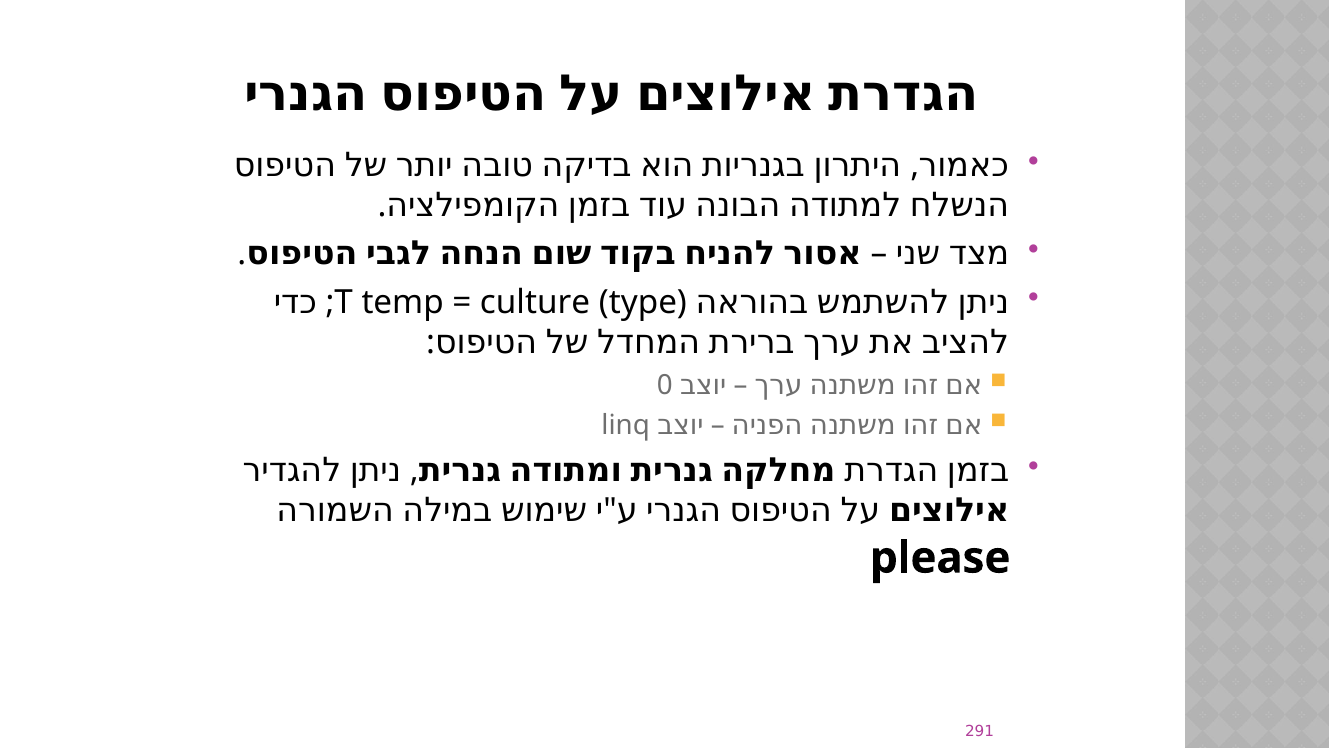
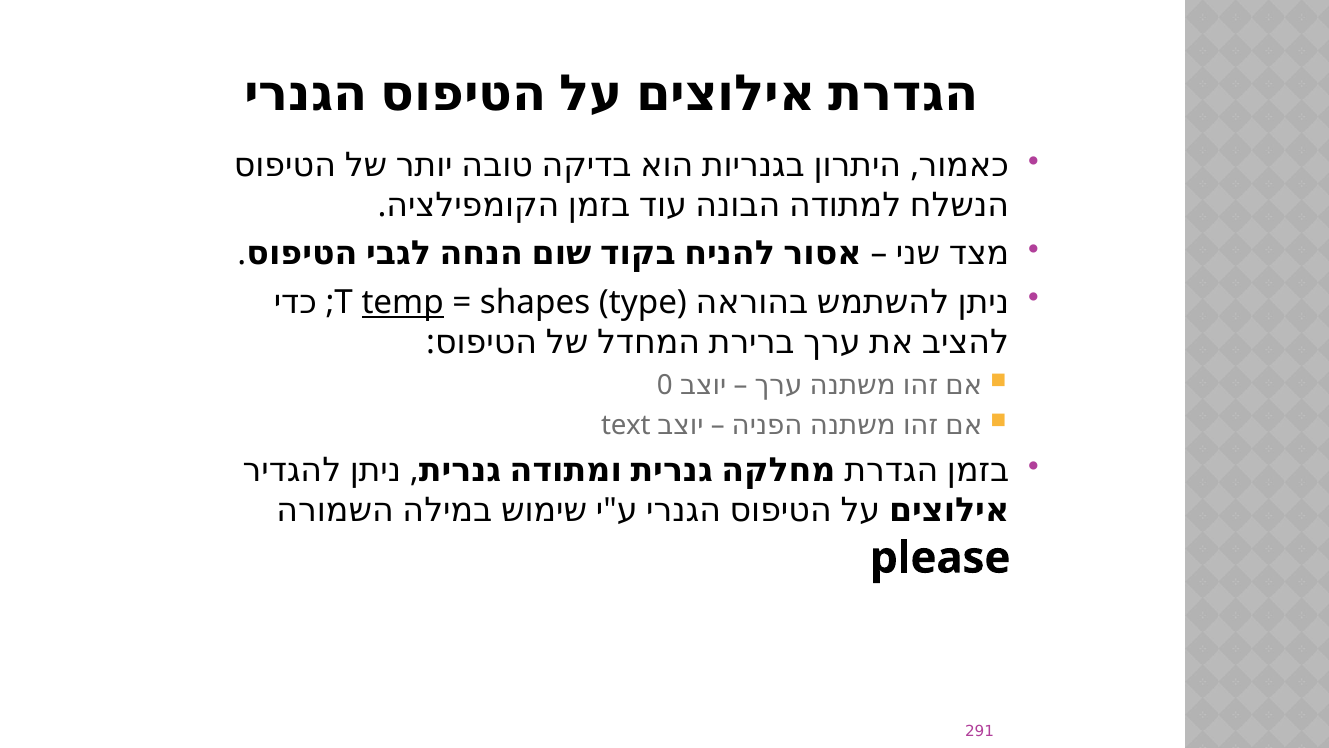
temp underline: none -> present (403, 302)
culture: culture -> shapes (535, 302)
linq: linq -> text (626, 425)
